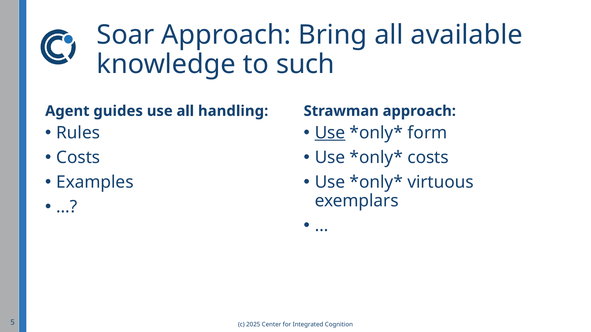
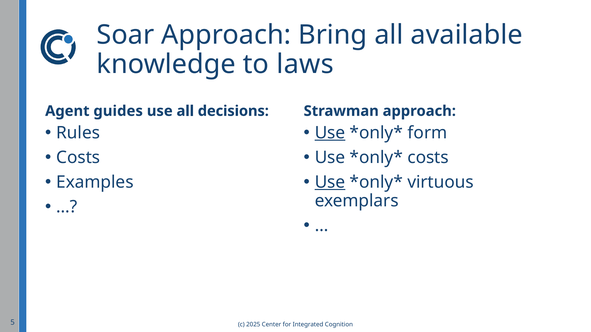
such: such -> laws (305, 64)
handling: handling -> decisions (233, 111)
Use underline: none -> present (330, 182)
